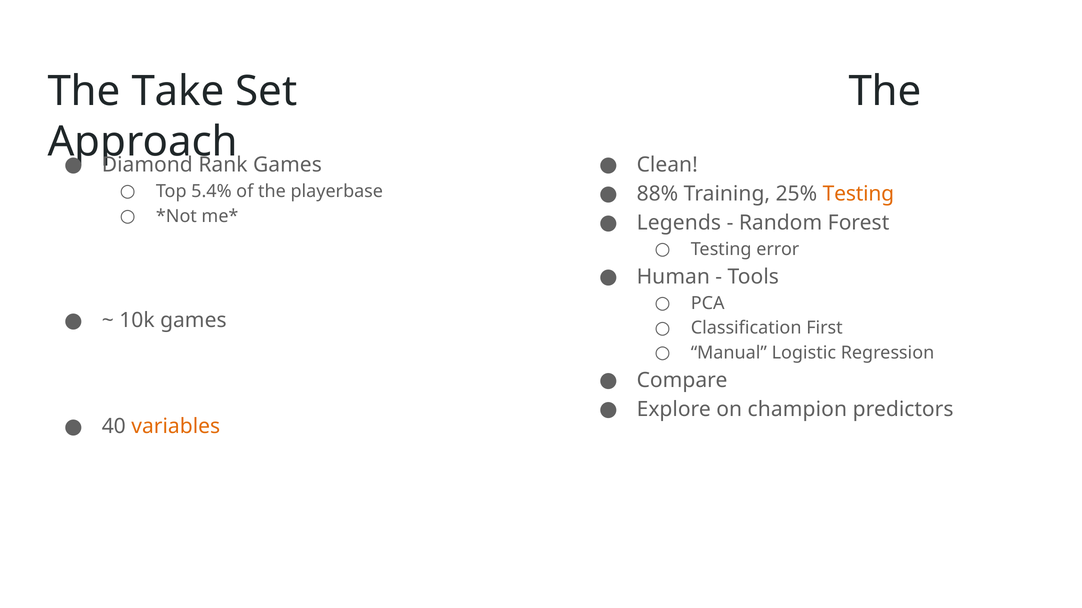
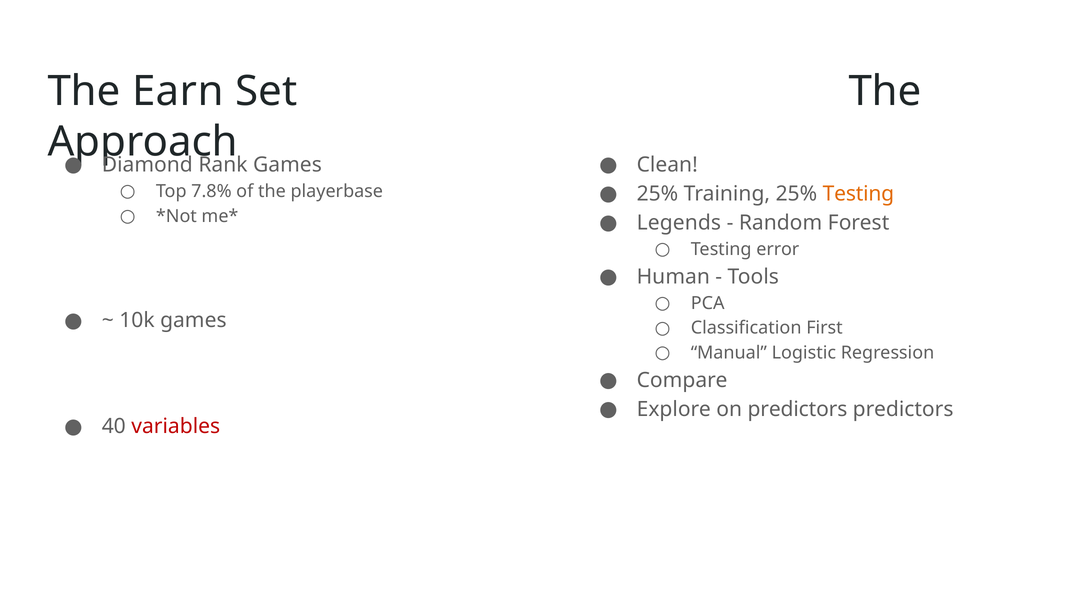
Take: Take -> Earn (178, 92)
5.4%: 5.4% -> 7.8% (211, 191)
88%: 88% -> 25% (657, 194)
on champion: champion -> predictors (797, 410)
variables colour: orange -> red (176, 427)
